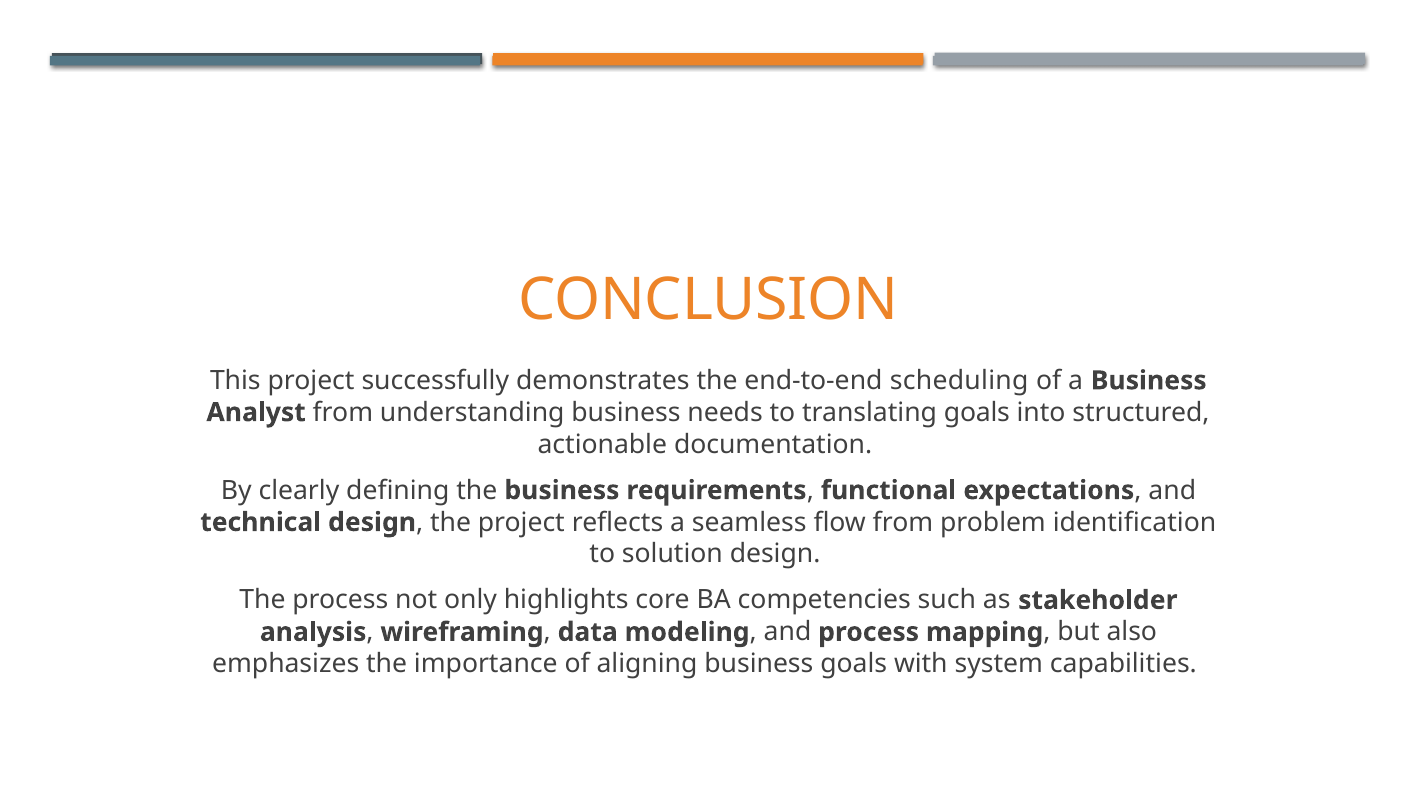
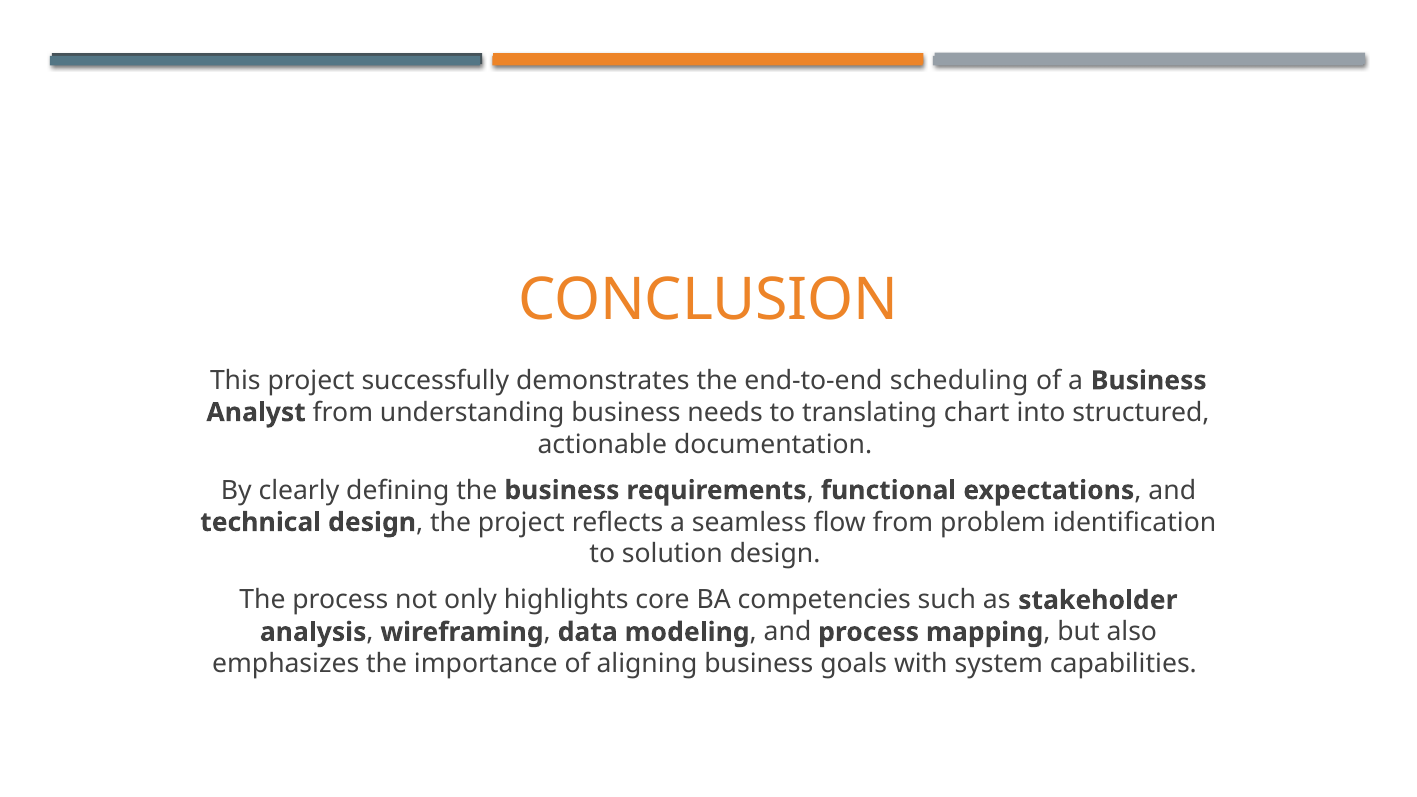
translating goals: goals -> chart (977, 412)
